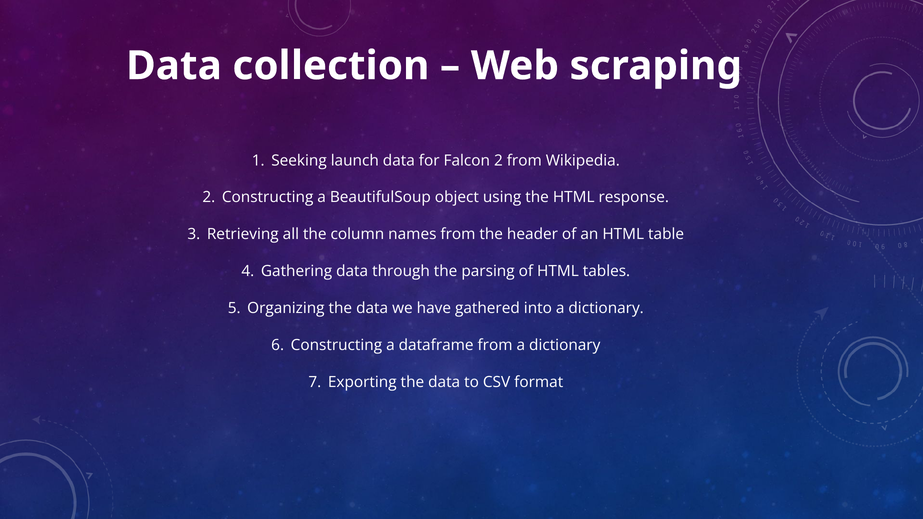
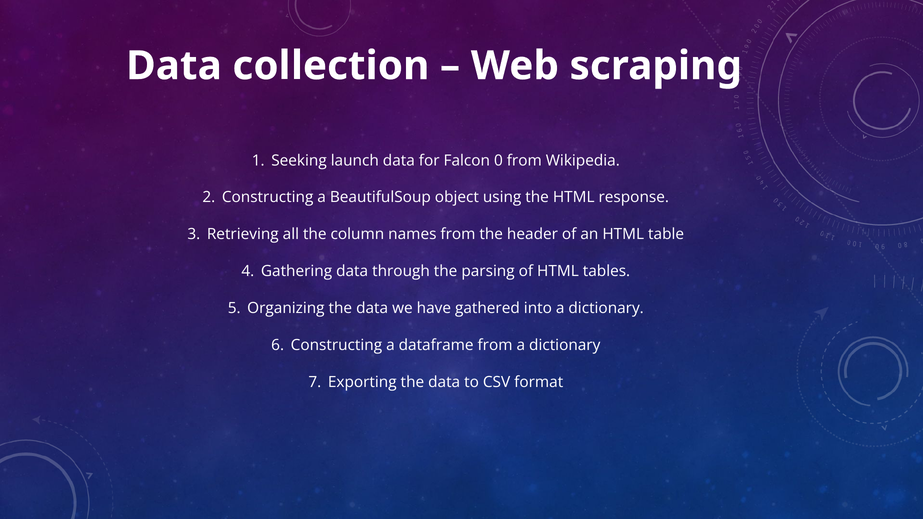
Falcon 2: 2 -> 0 (498, 161)
